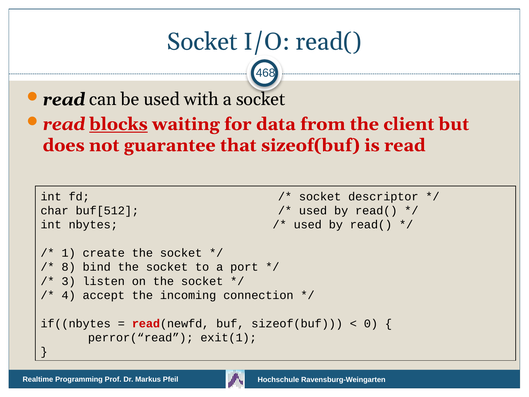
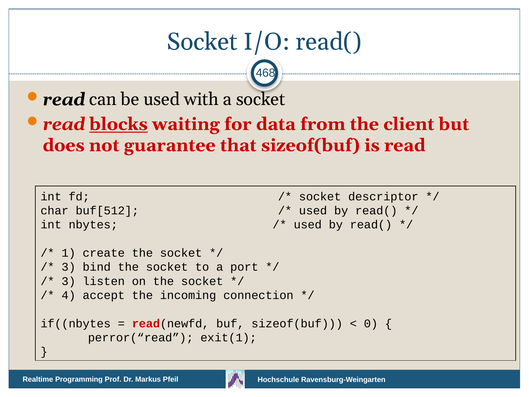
8: 8 -> 3 (69, 267)
